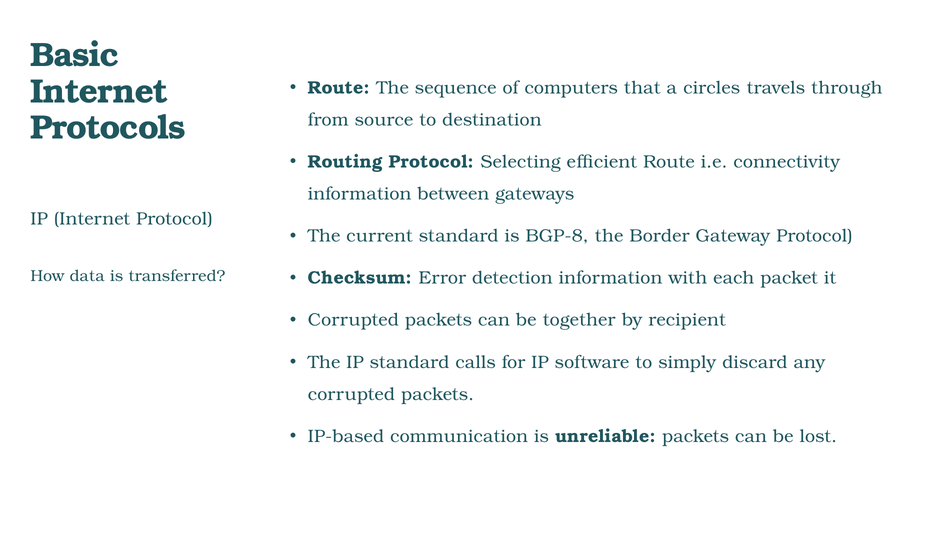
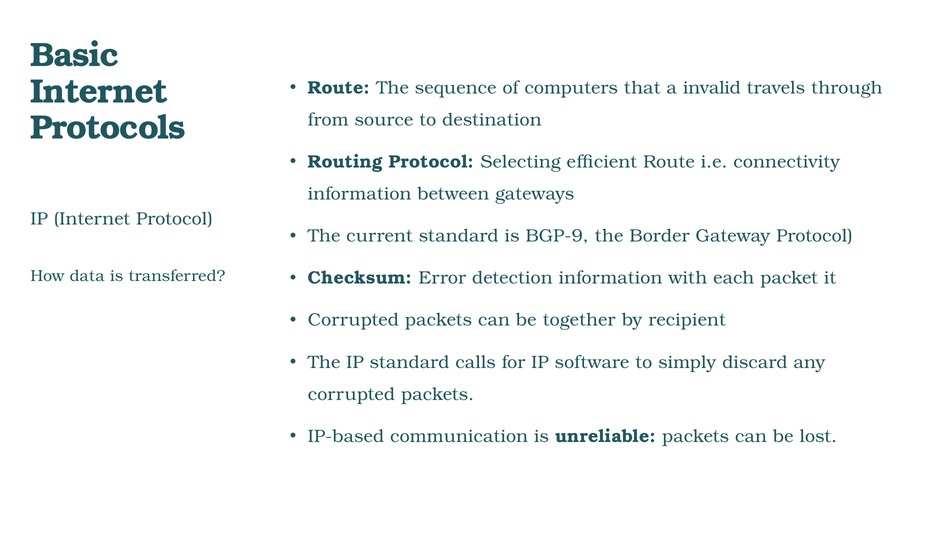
circles: circles -> invalid (712, 88)
BGP-8: BGP-8 -> BGP-9 (557, 236)
